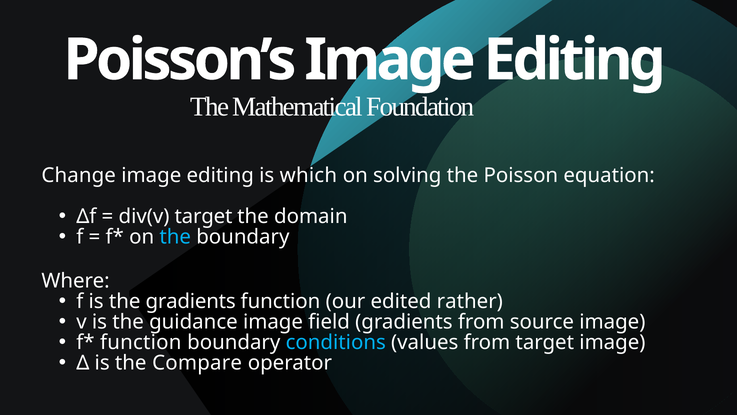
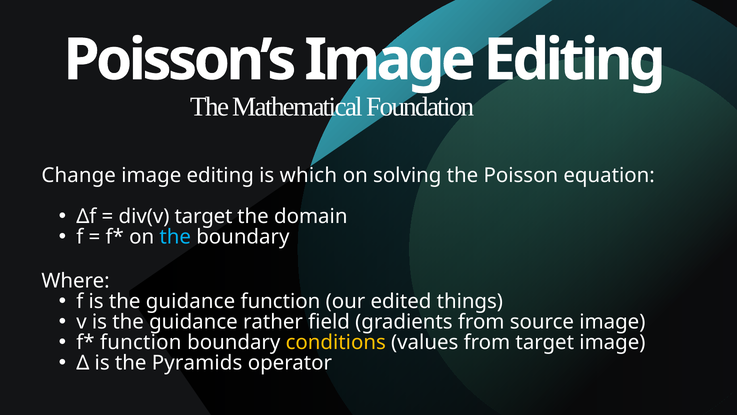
f is the gradients: gradients -> guidance (190, 301)
rather: rather -> things (470, 301)
guidance image: image -> rather (273, 322)
conditions colour: light blue -> yellow (336, 342)
Compare: Compare -> Pyramids (197, 363)
